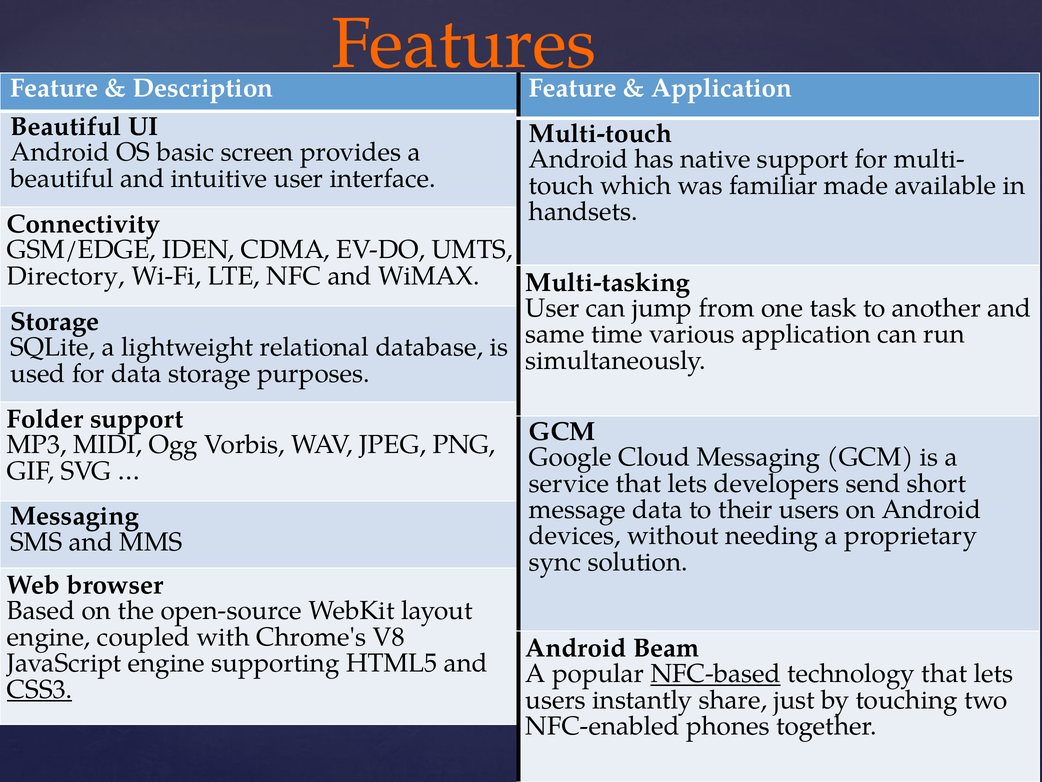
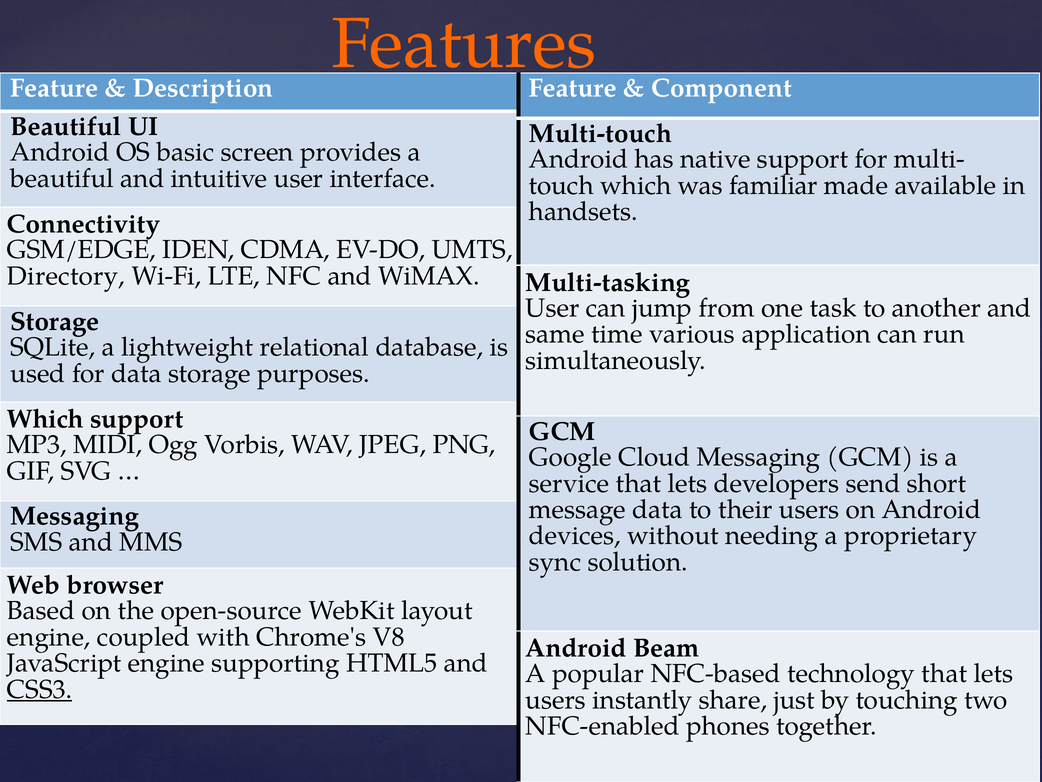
Application: Application -> Component (722, 88)
Folder: Folder -> Which (45, 419)
NFC-based underline: present -> none (716, 673)
